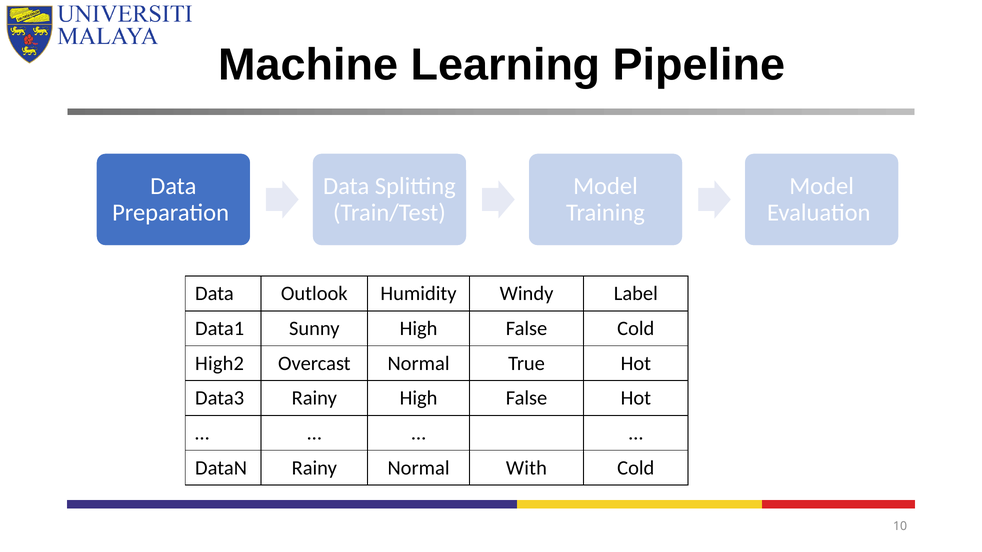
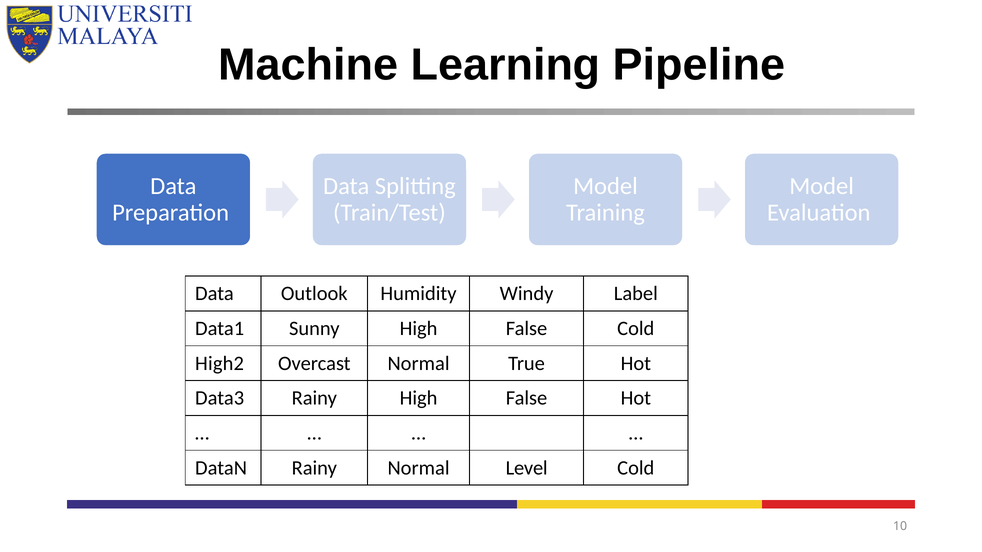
With: With -> Level (527, 468)
